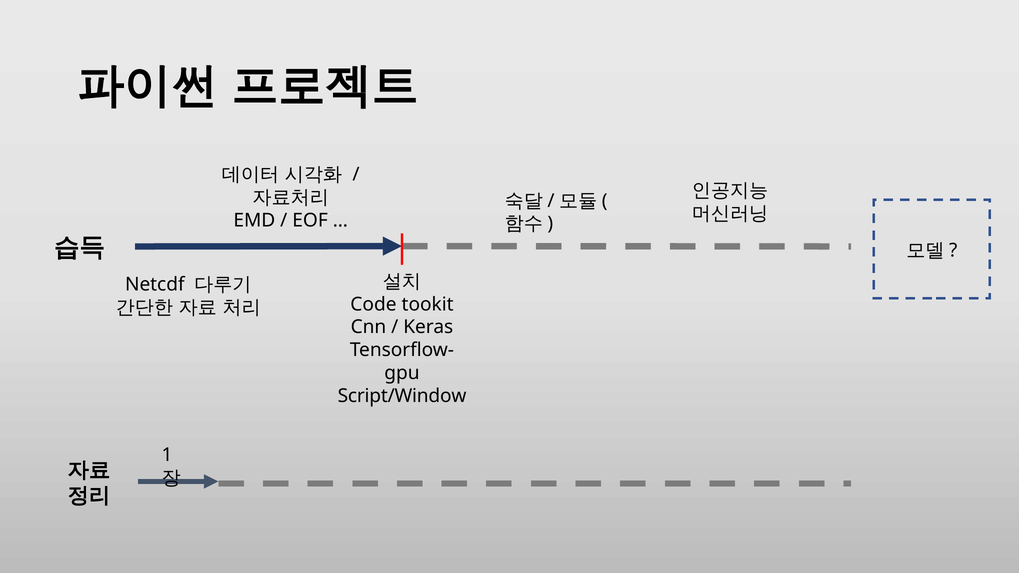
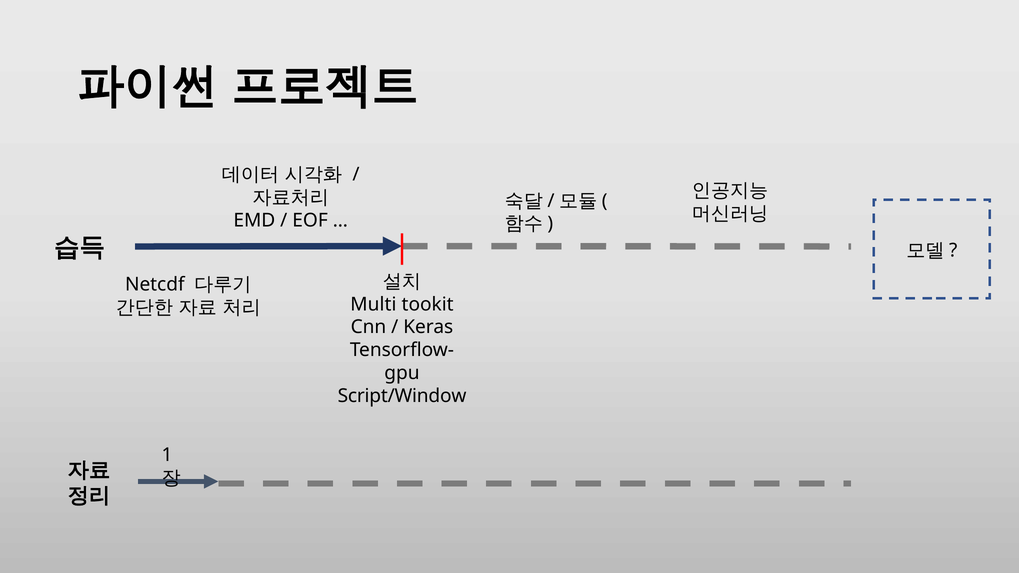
Code: Code -> Multi (373, 304)
